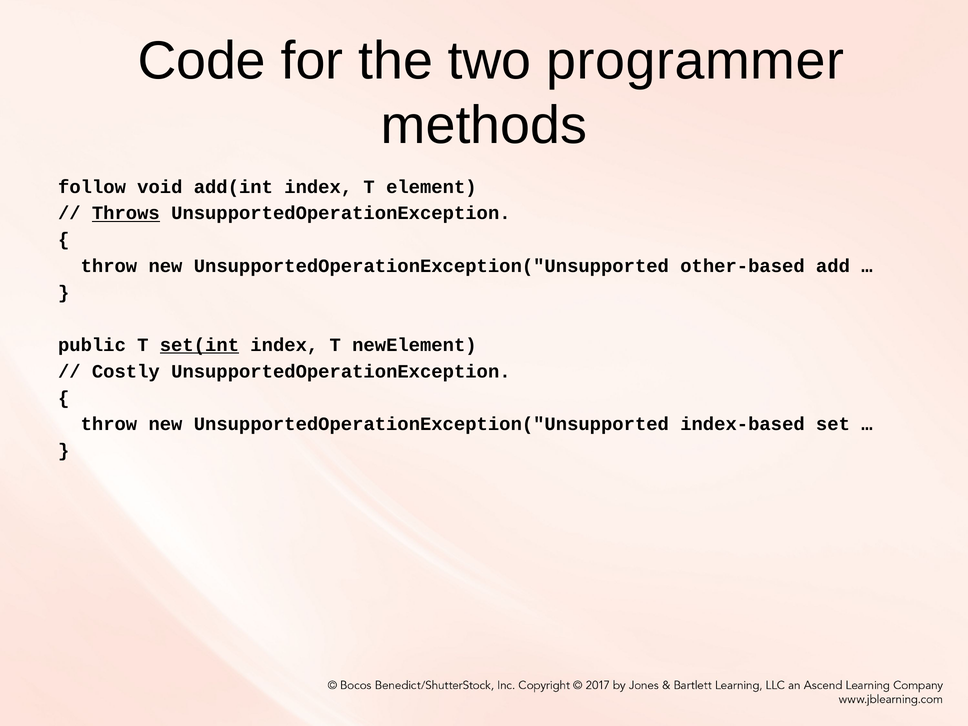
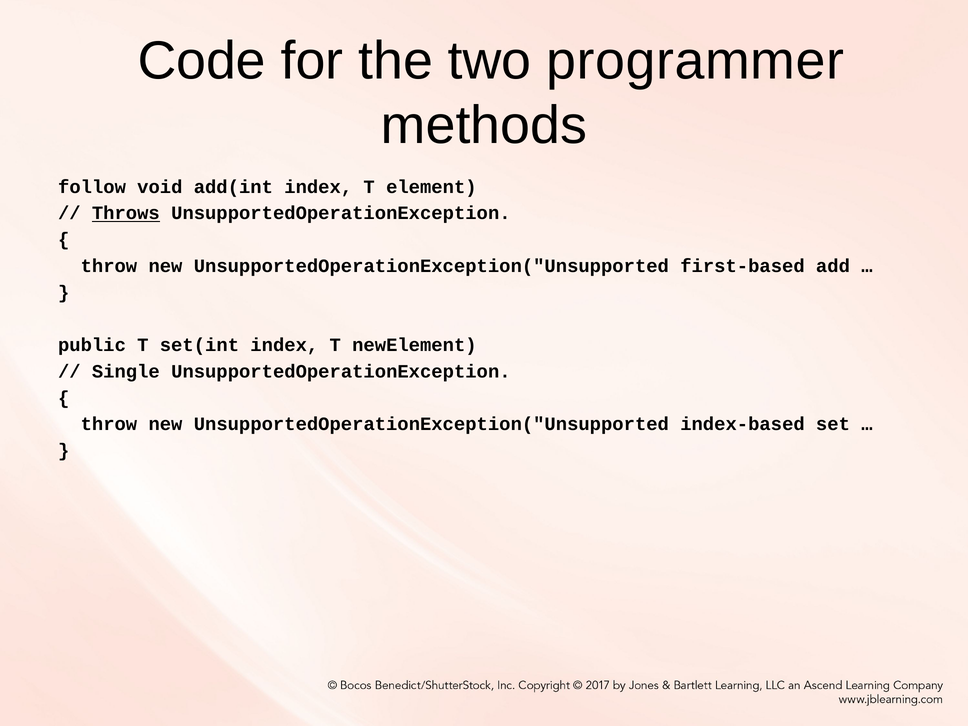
other-based: other-based -> first-based (742, 266)
set(int underline: present -> none (199, 345)
Costly: Costly -> Single (126, 371)
